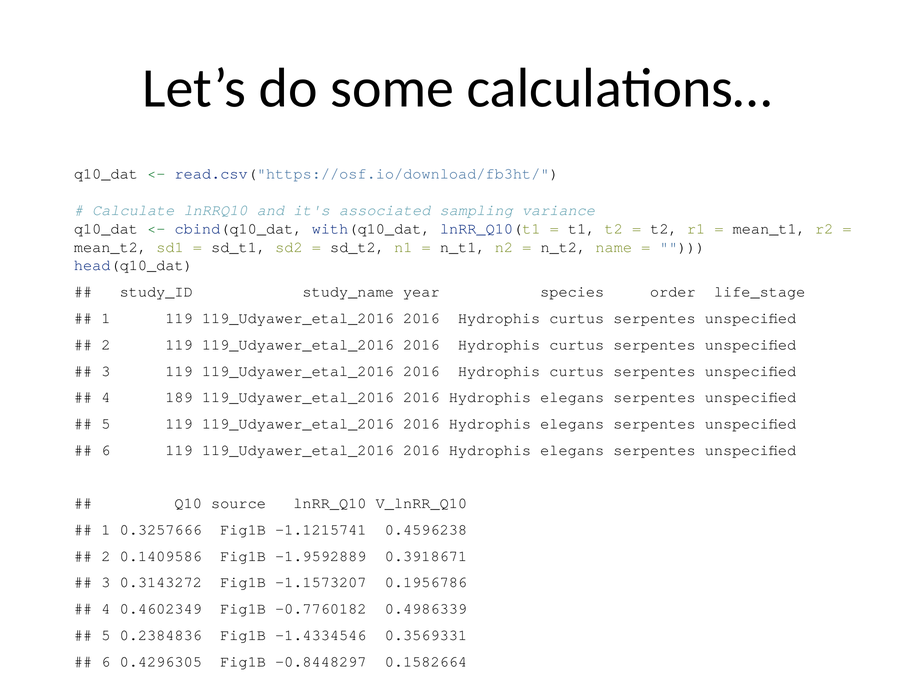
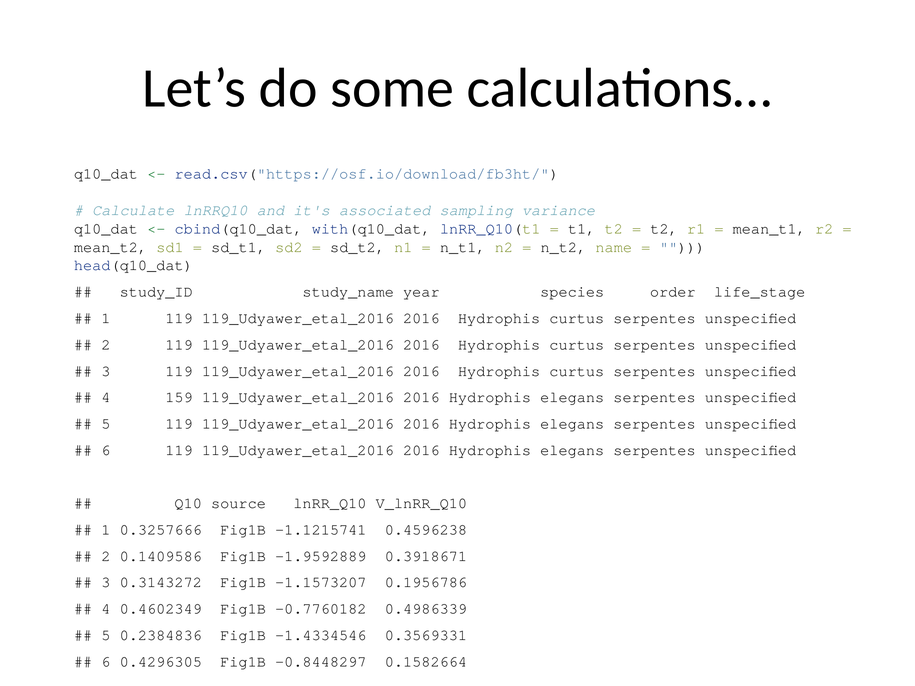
189: 189 -> 159 (179, 398)
